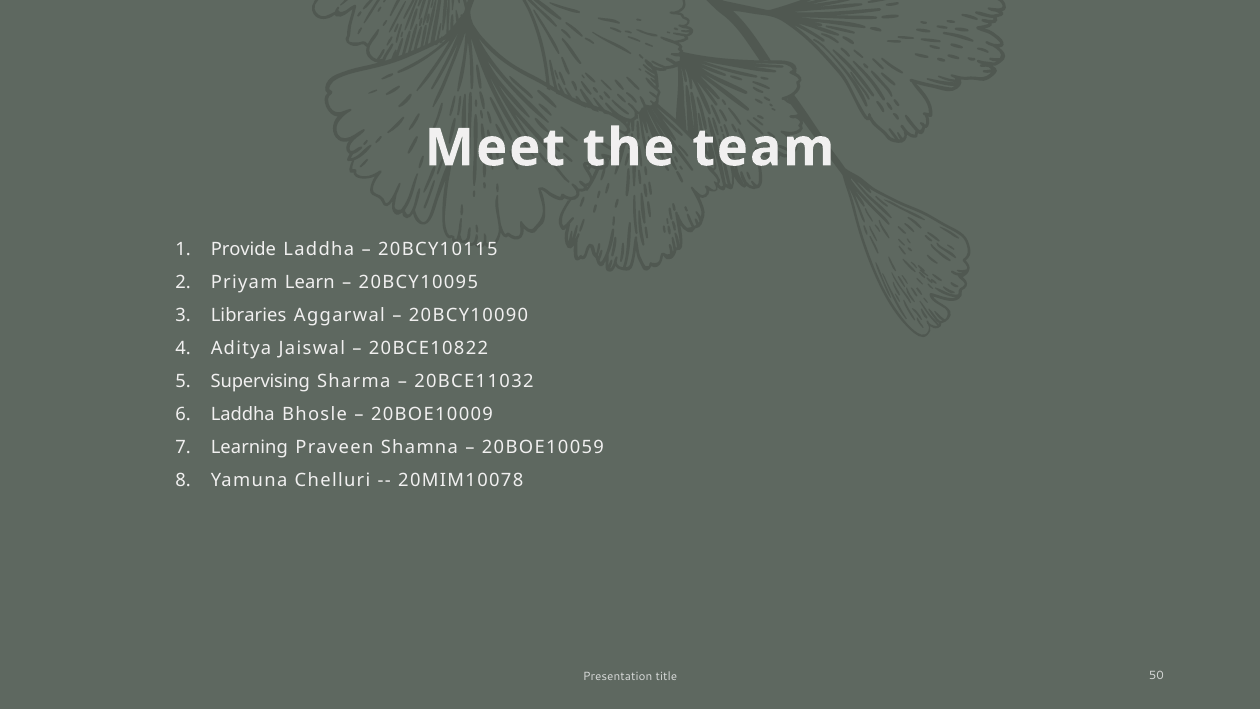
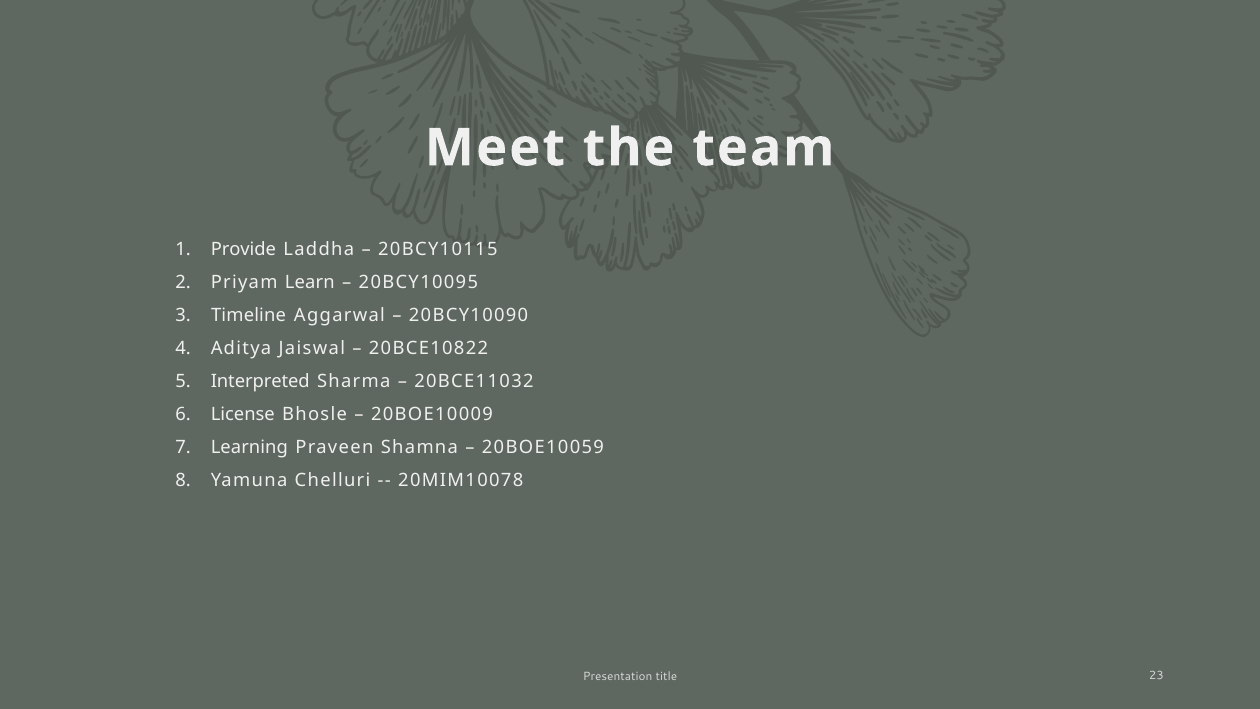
Libraries: Libraries -> Timeline (249, 316)
Supervising: Supervising -> Interpreted (260, 382)
Laddha: Laddha -> License (243, 415)
50: 50 -> 23 (1156, 675)
